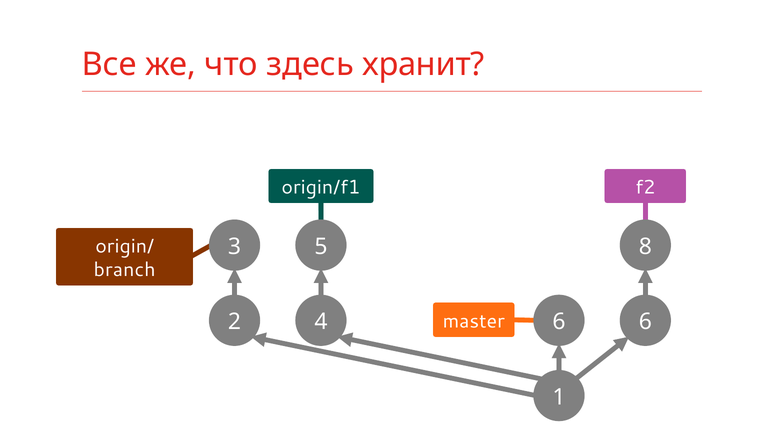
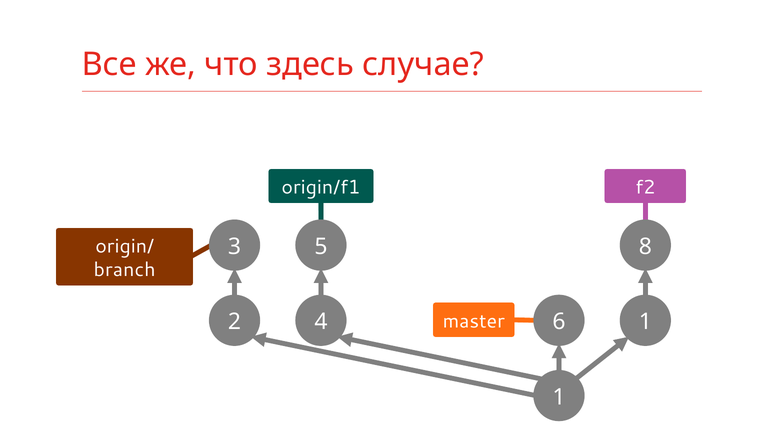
хранит: хранит -> случае (423, 64)
master 6: 6 -> 1 (645, 322)
